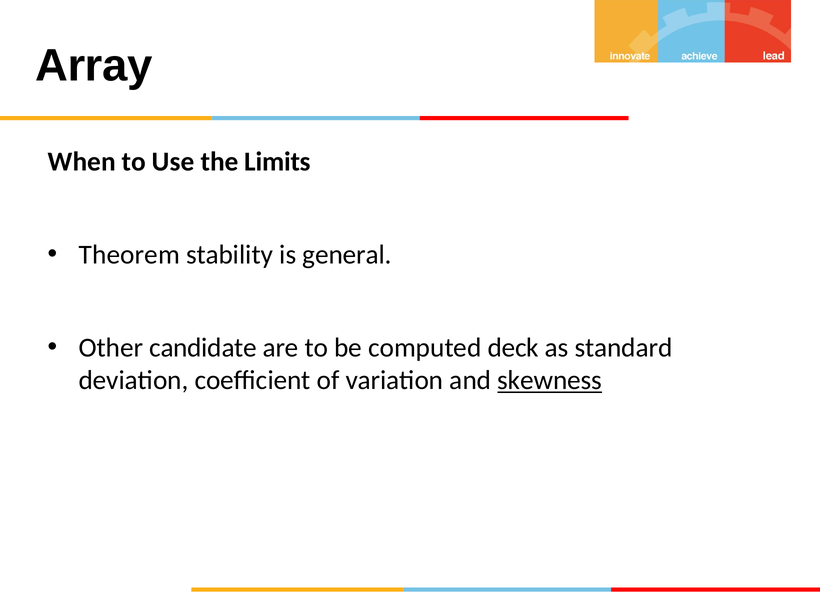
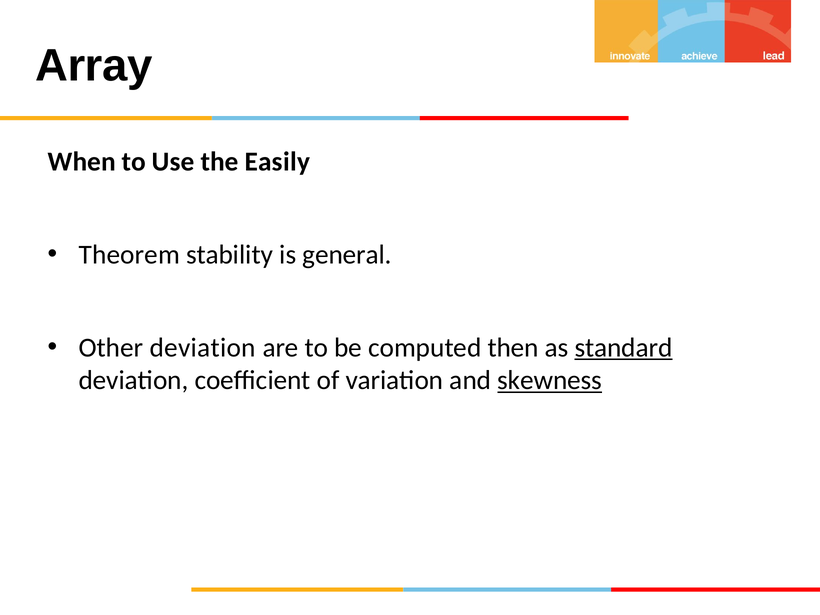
Limits: Limits -> Easily (277, 162)
Other candidate: candidate -> deviation (203, 348)
deck: deck -> then (513, 348)
standard underline: none -> present (624, 348)
